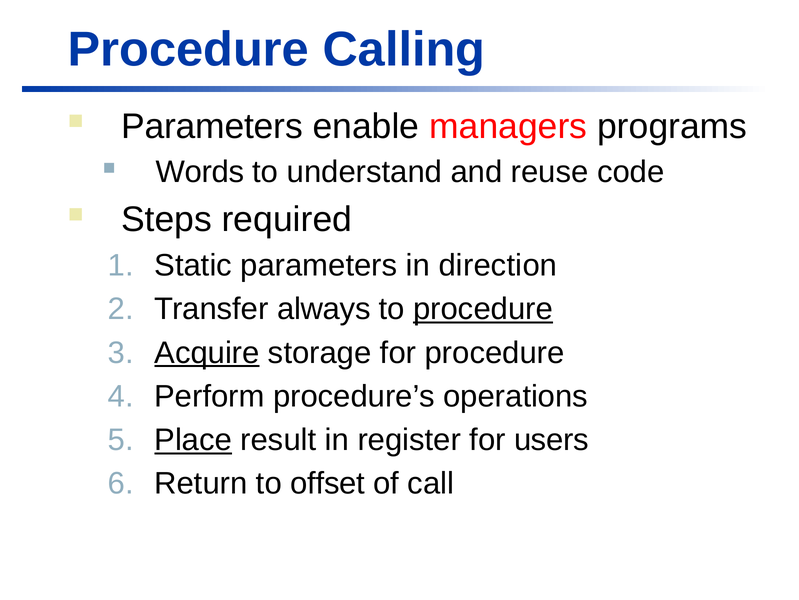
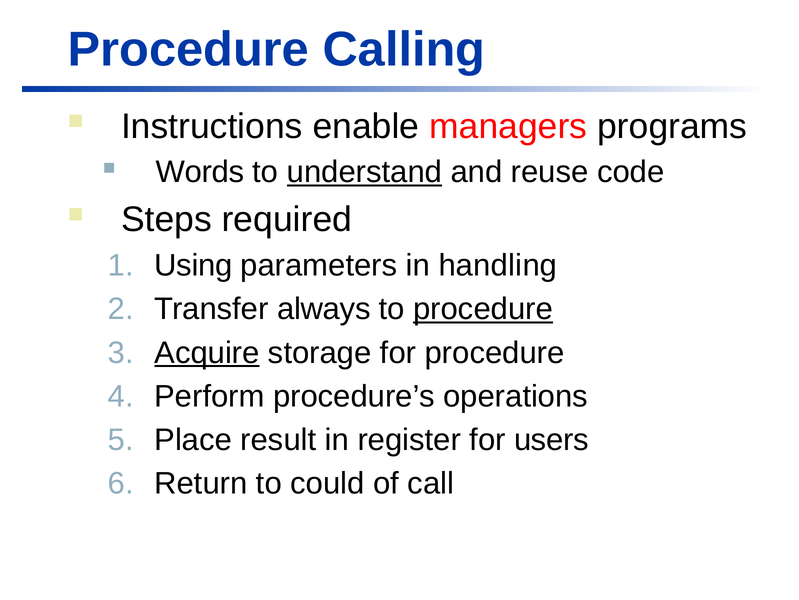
Parameters: Parameters -> Instructions (212, 126)
understand underline: none -> present (364, 172)
Static: Static -> Using (193, 265)
direction: direction -> handling (498, 265)
Place underline: present -> none (193, 439)
offset: offset -> could (327, 483)
